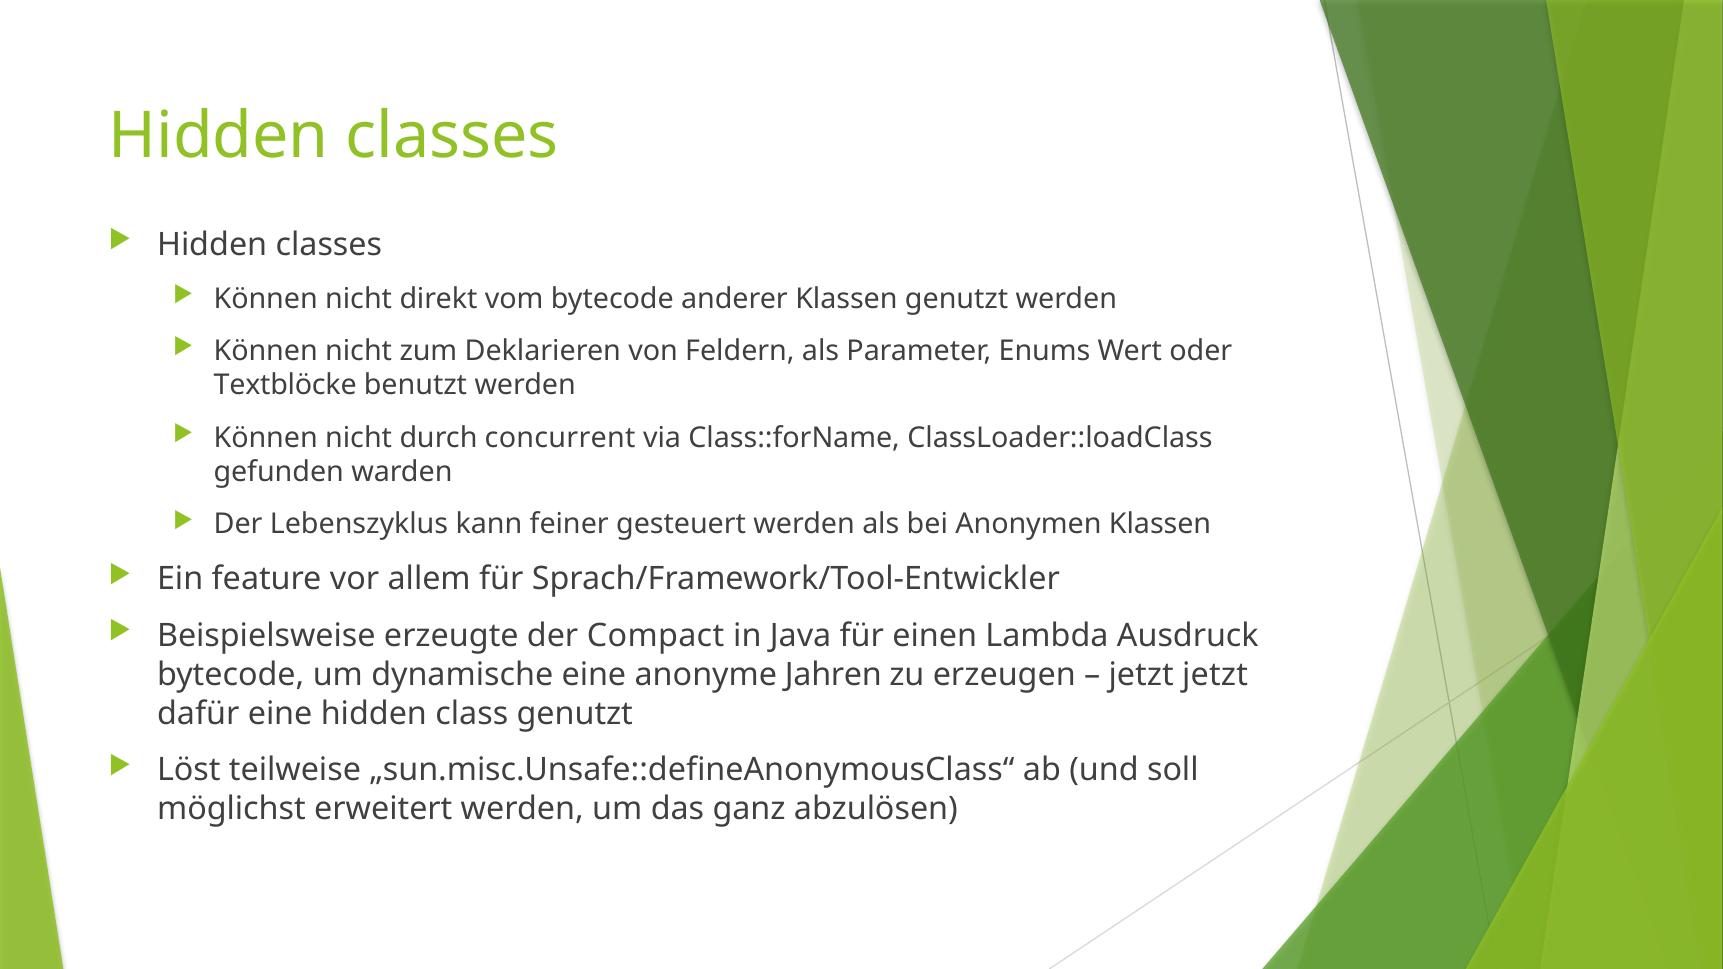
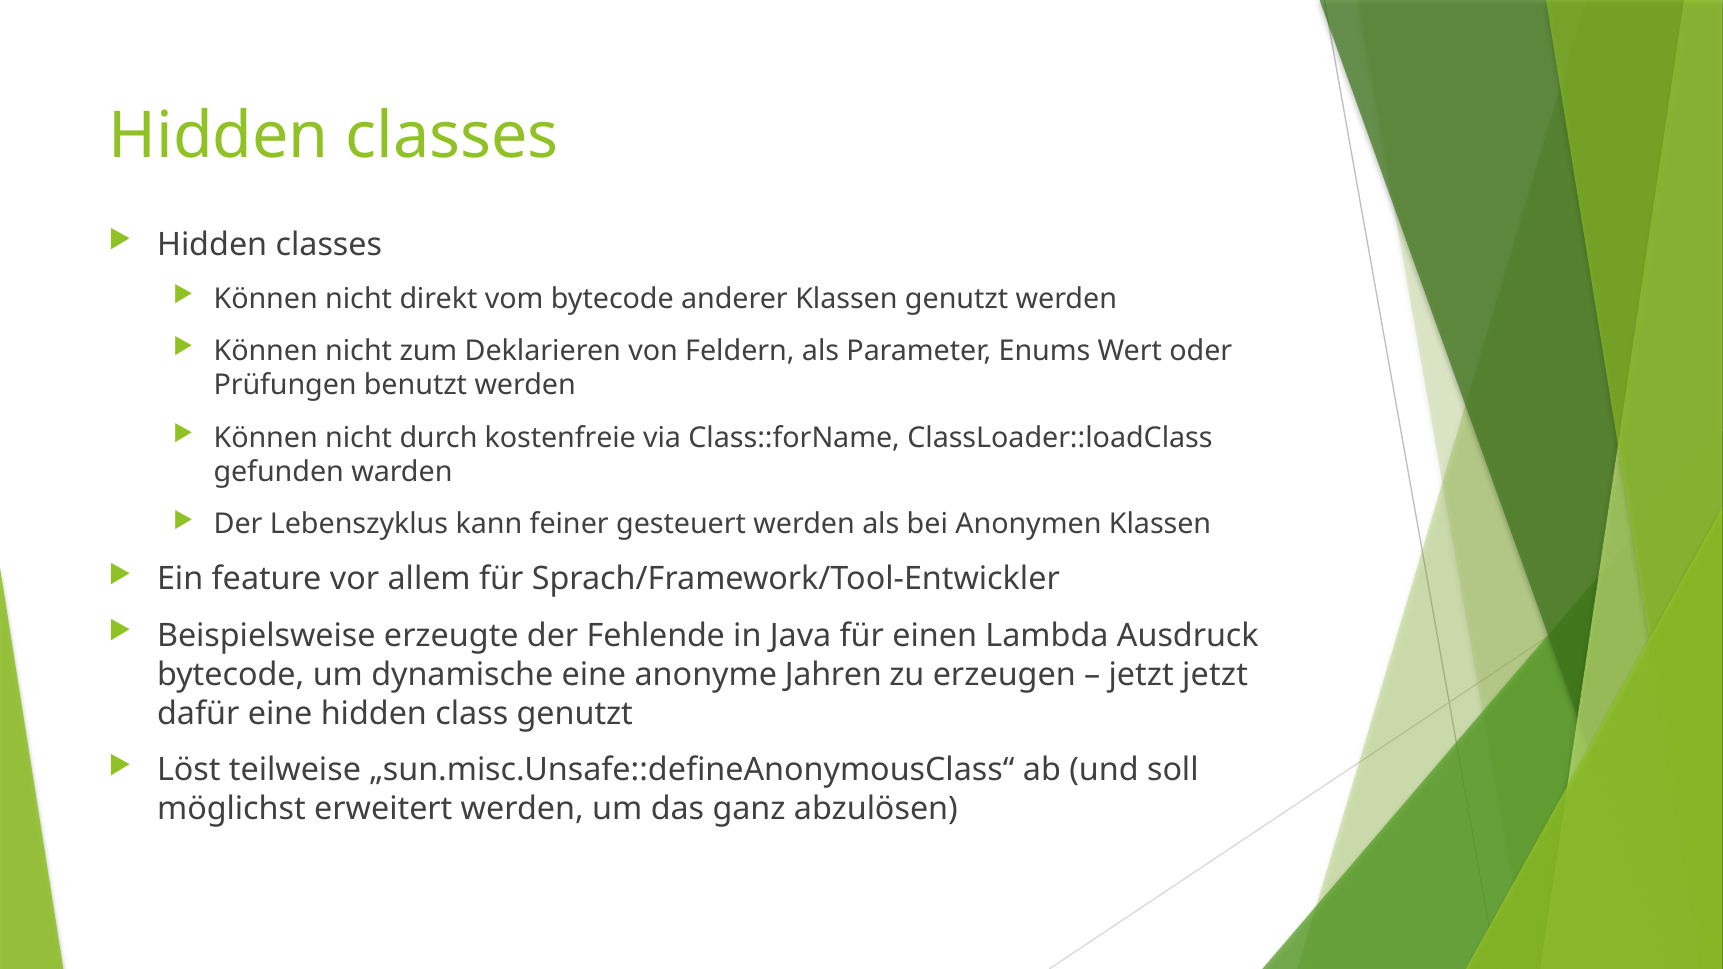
Textblöcke: Textblöcke -> Prüfungen (285, 386)
concurrent: concurrent -> kostenfreie (560, 438)
Compact: Compact -> Fehlende (656, 636)
